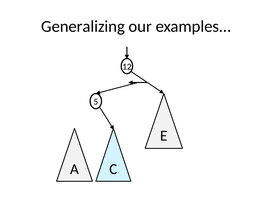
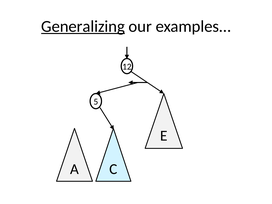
Generalizing underline: none -> present (83, 26)
